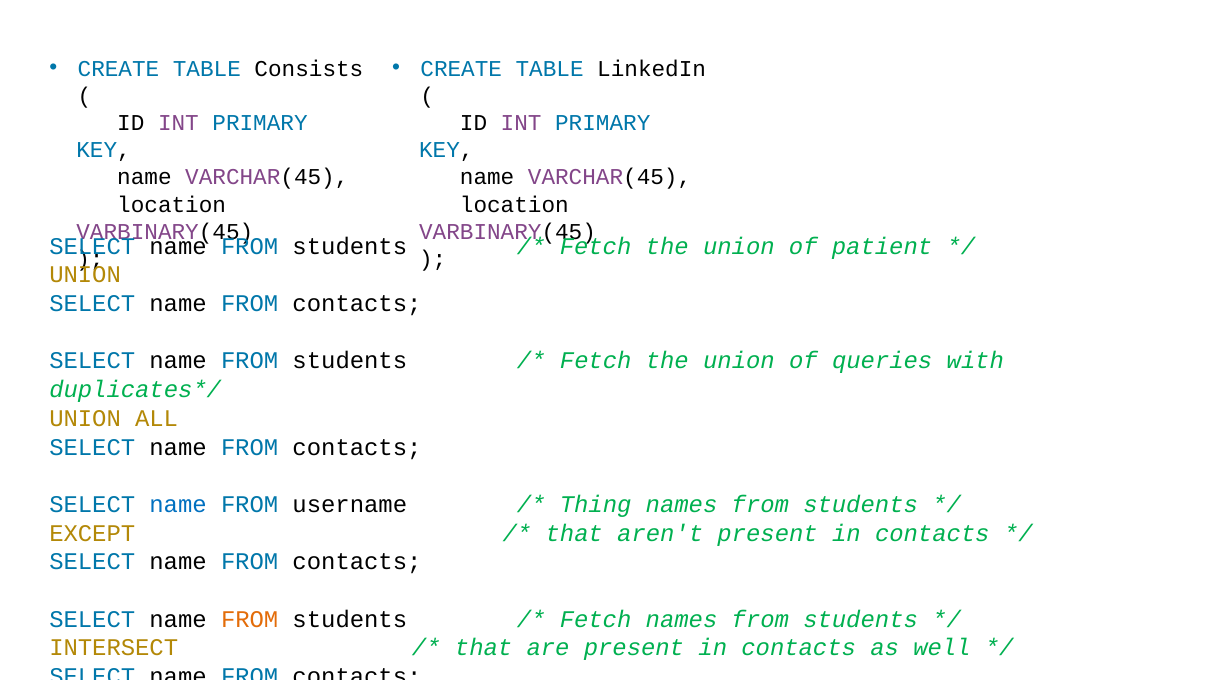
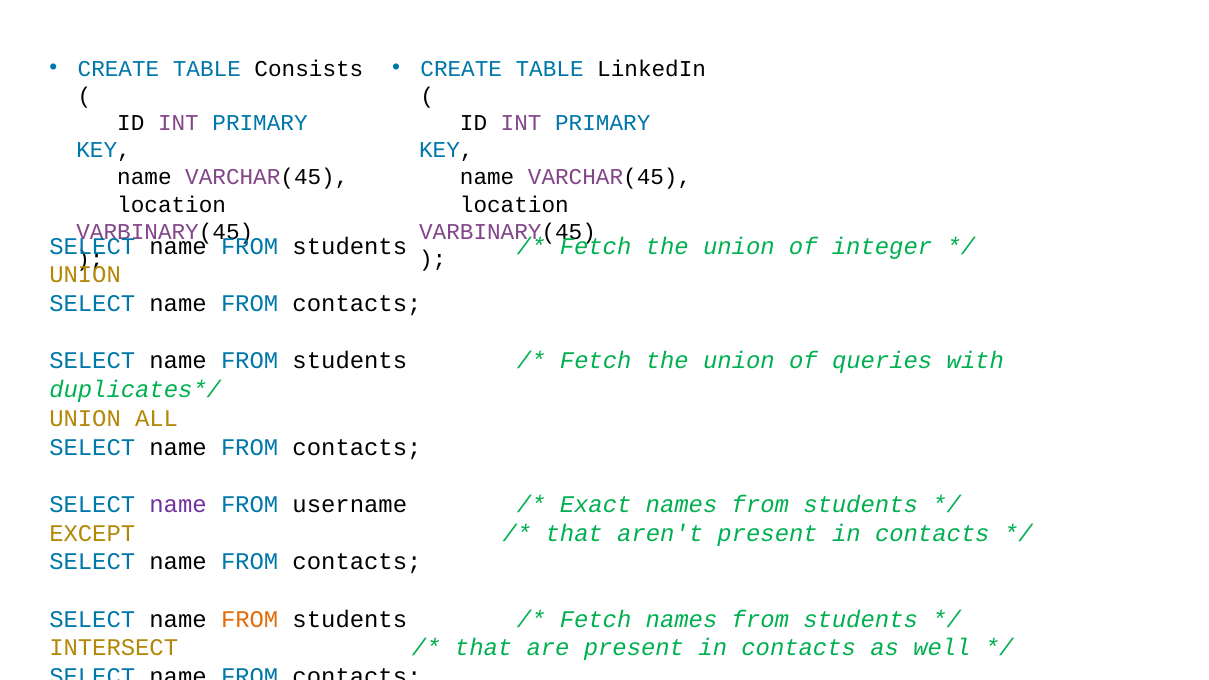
patient: patient -> integer (882, 246)
name colour: blue -> purple (178, 505)
Thing: Thing -> Exact (596, 505)
